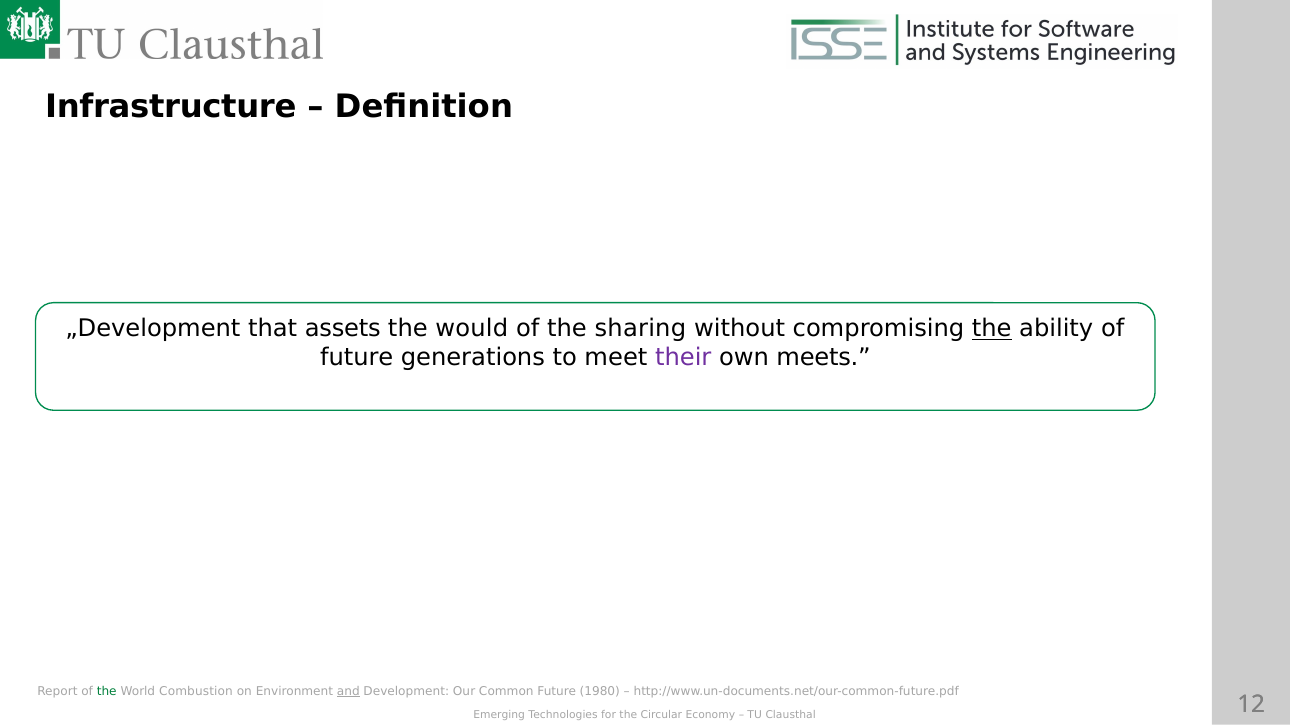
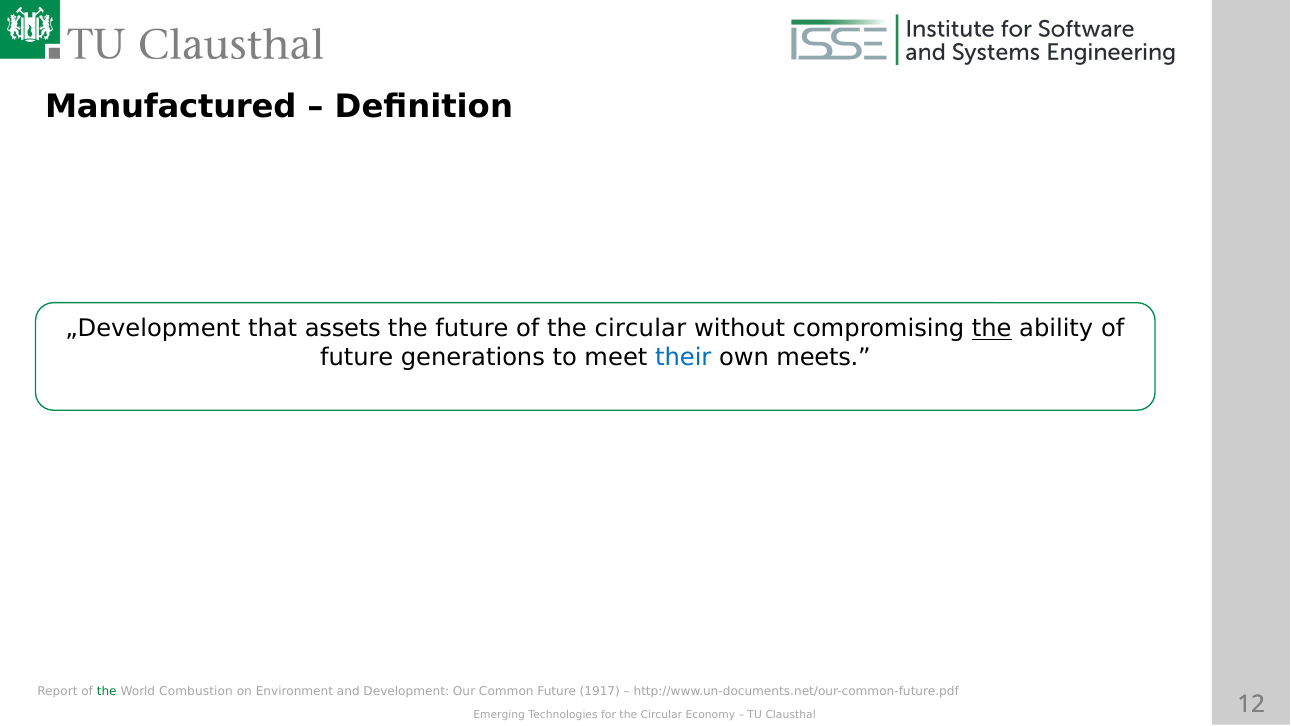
Infrastructure: Infrastructure -> Manufactured (171, 107)
the would: would -> future (472, 329)
of the sharing: sharing -> circular (640, 329)
their colour: purple -> blue (683, 358)
and underline: present -> none (348, 692)
1980: 1980 -> 1917 (600, 692)
